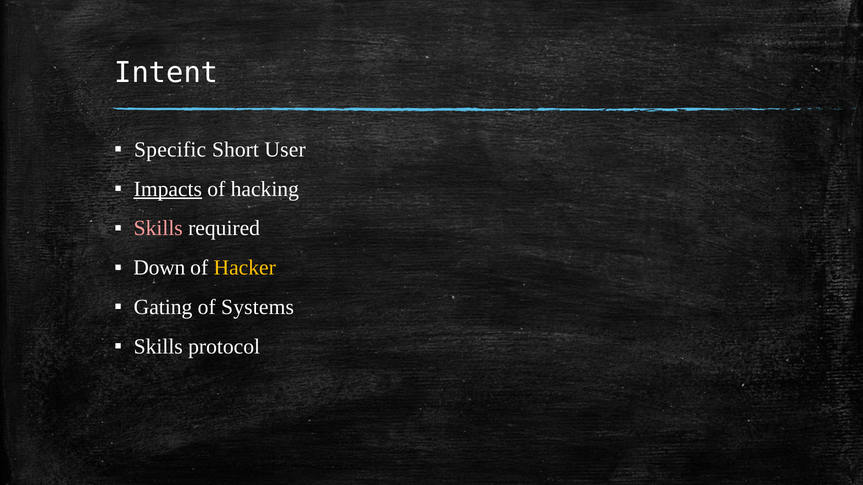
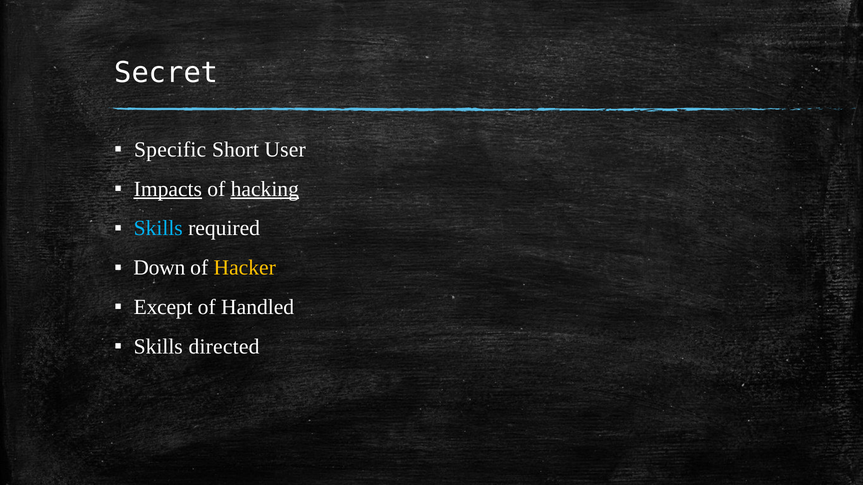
Intent: Intent -> Secret (166, 73)
hacking underline: none -> present (265, 189)
Skills colour: pink -> light blue (158, 229)
Gating: Gating -> Except (163, 308)
Systems: Systems -> Handled (258, 308)
protocol: protocol -> directed (224, 347)
